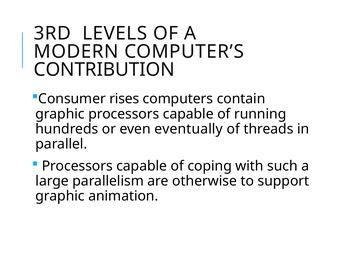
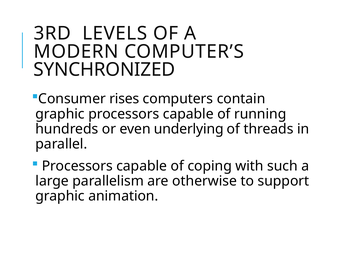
CONTRIBUTION: CONTRIBUTION -> SYNCHRONIZED (104, 70)
eventually: eventually -> underlying (189, 129)
